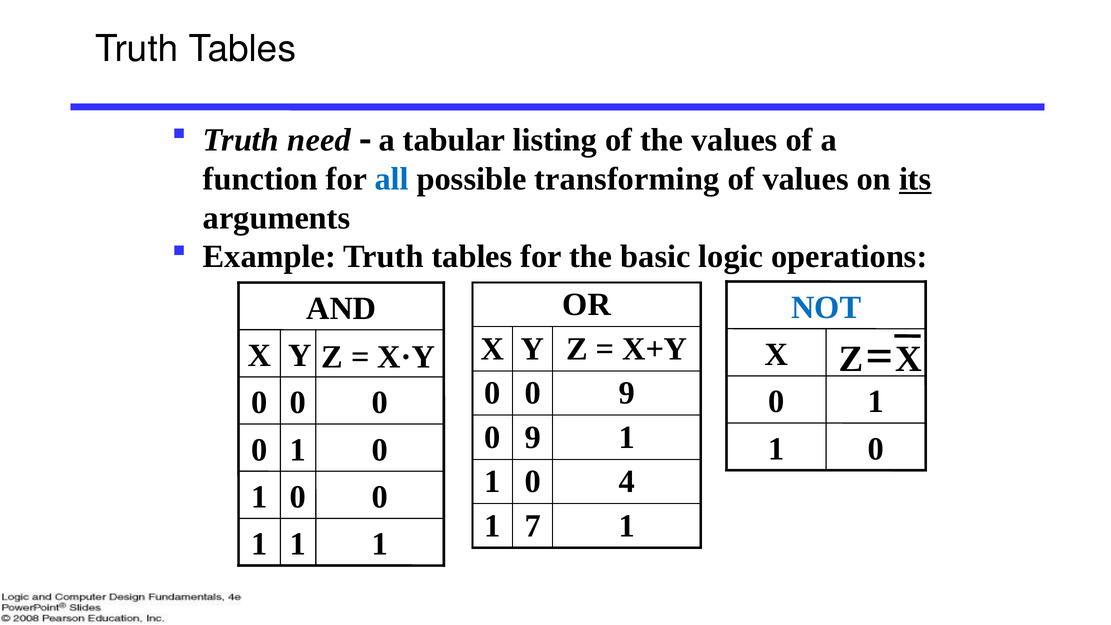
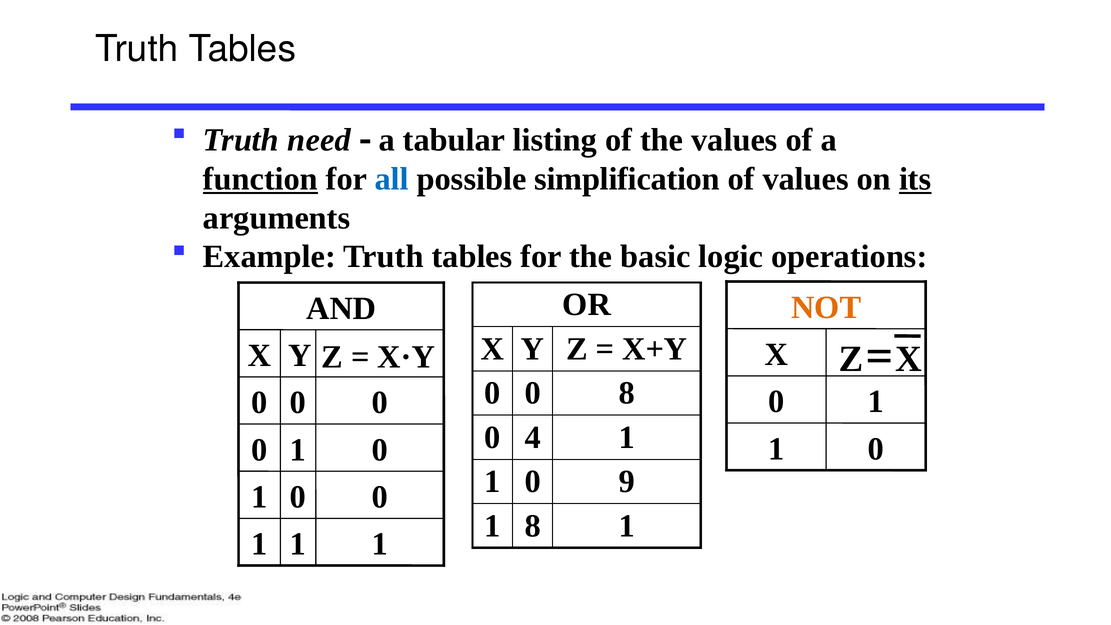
function underline: none -> present (260, 179)
transforming: transforming -> simplification (627, 179)
NOT colour: blue -> orange (826, 307)
0 0 9: 9 -> 8 (627, 393)
9: 9 -> 4 (533, 437)
4: 4 -> 9 (627, 482)
1 7: 7 -> 8 (533, 526)
